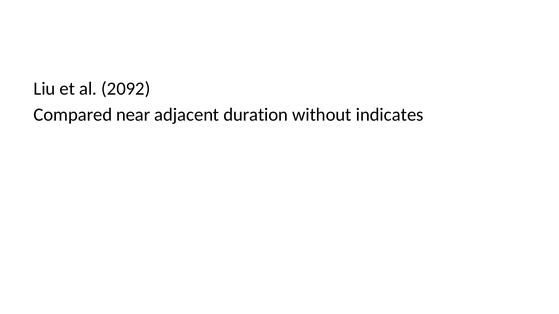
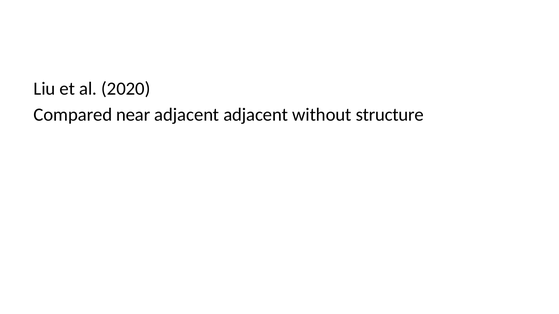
2092: 2092 -> 2020 (126, 89)
adjacent duration: duration -> adjacent (256, 115)
indicates: indicates -> structure (390, 115)
